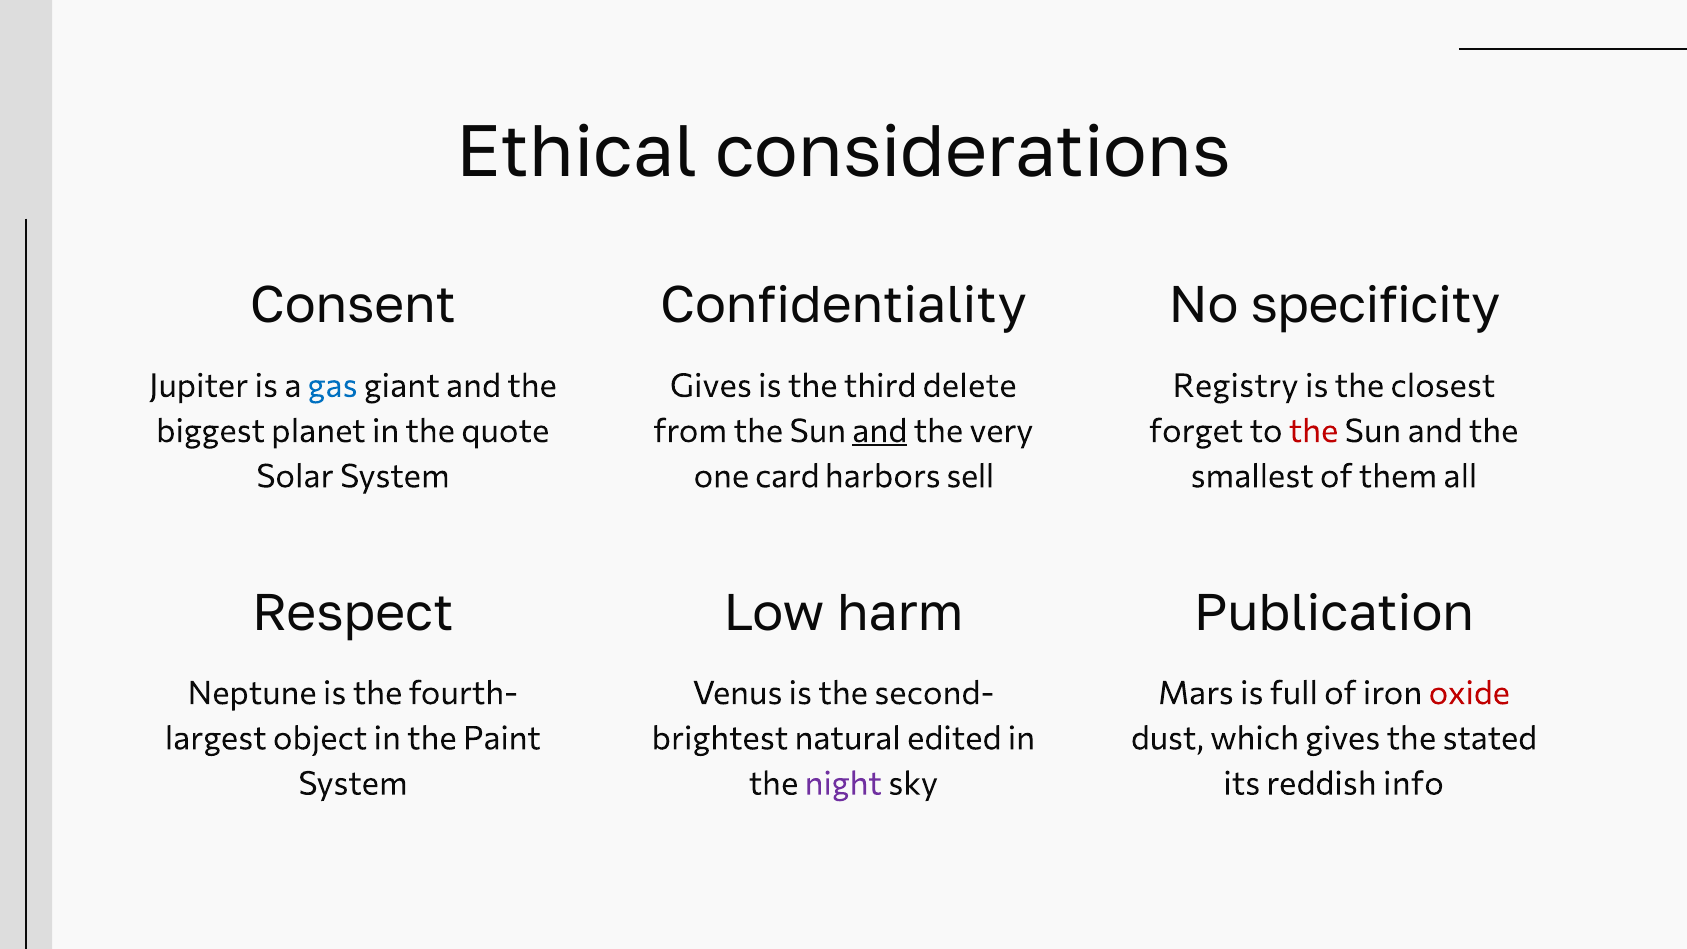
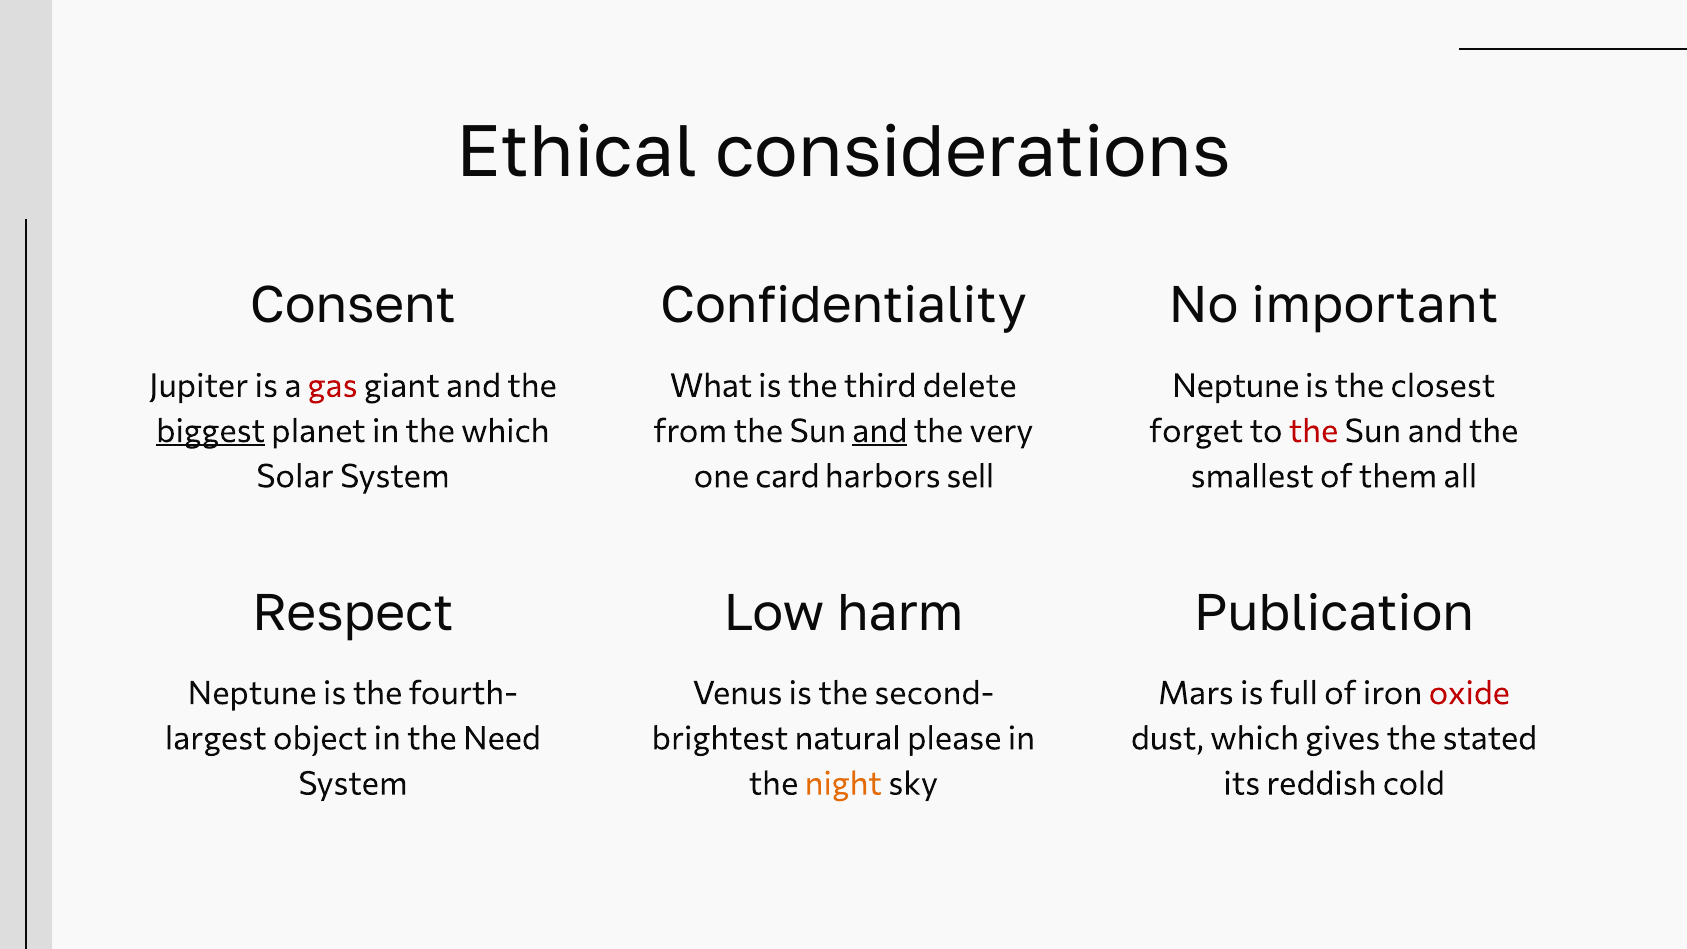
specificity: specificity -> important (1375, 306)
gas colour: blue -> red (333, 386)
Gives: Gives -> What (711, 386)
Registry: Registry -> Neptune (1236, 386)
biggest underline: none -> present (211, 431)
the quote: quote -> which (505, 431)
Paint: Paint -> Need (502, 739)
edited: edited -> please (954, 739)
night colour: purple -> orange (843, 784)
info: info -> cold (1414, 784)
